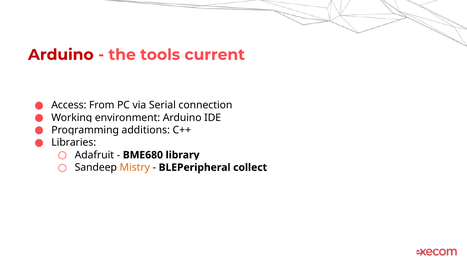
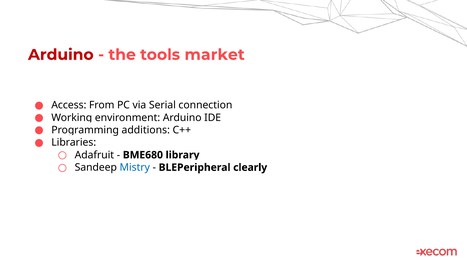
current: current -> market (215, 55)
Mistry colour: orange -> blue (135, 167)
collect: collect -> clearly (250, 167)
